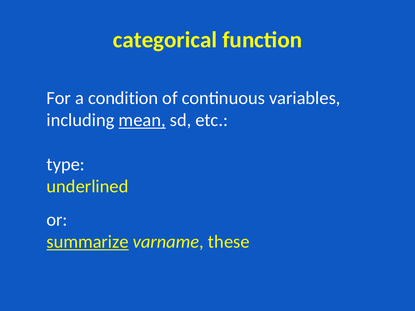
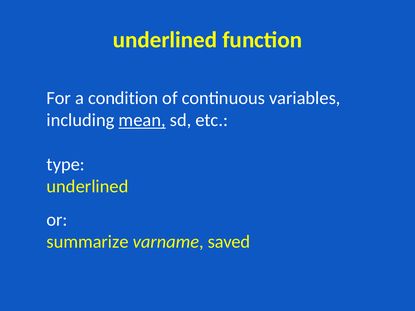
categorical: categorical -> underlined (165, 40)
summarize underline: present -> none (88, 242)
these: these -> saved (229, 242)
